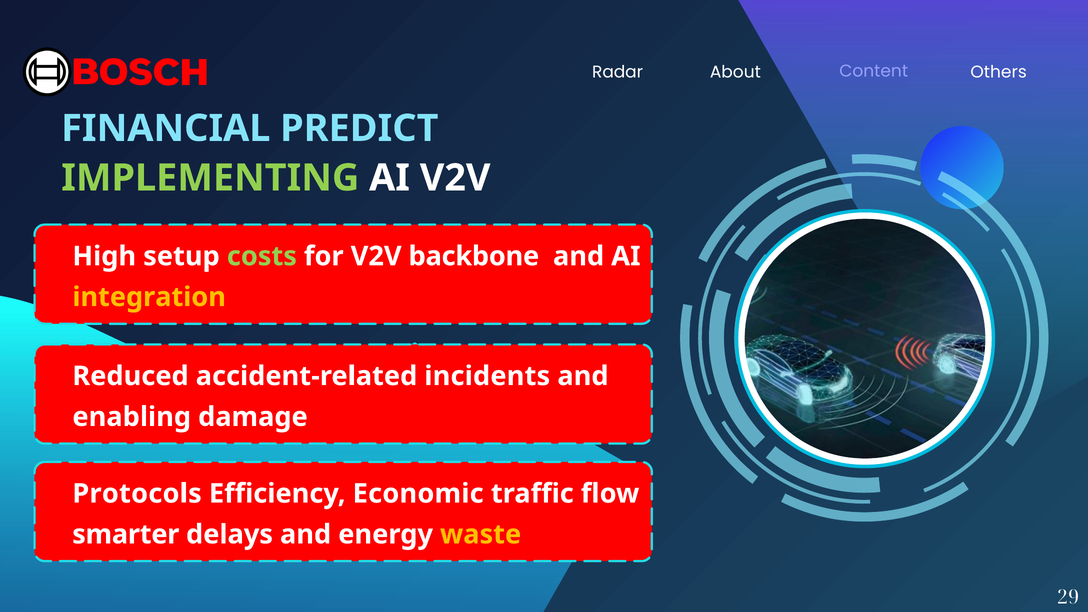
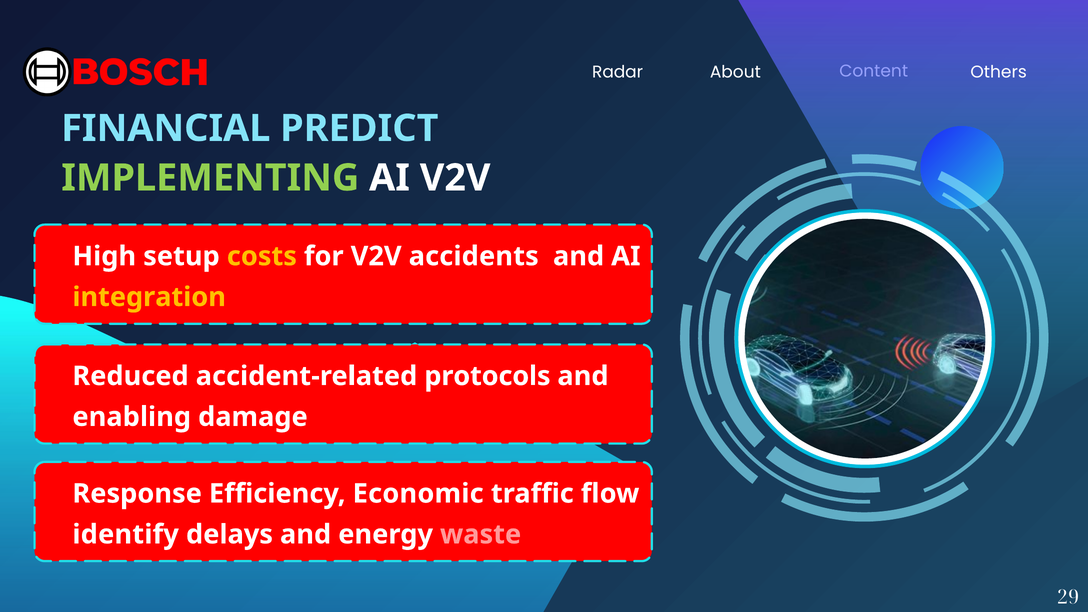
costs colour: light green -> yellow (262, 256)
backbone: backbone -> accidents (474, 256)
incidents: incidents -> protocols (487, 376)
Protocols: Protocols -> Response (137, 494)
smarter: smarter -> identify (126, 534)
waste colour: yellow -> pink (481, 534)
